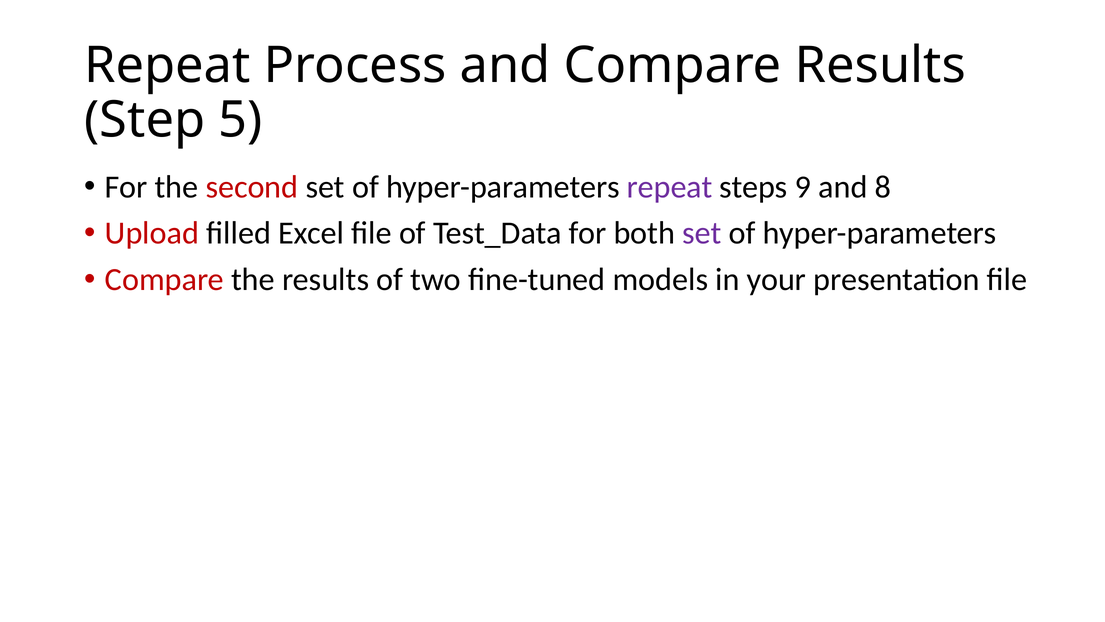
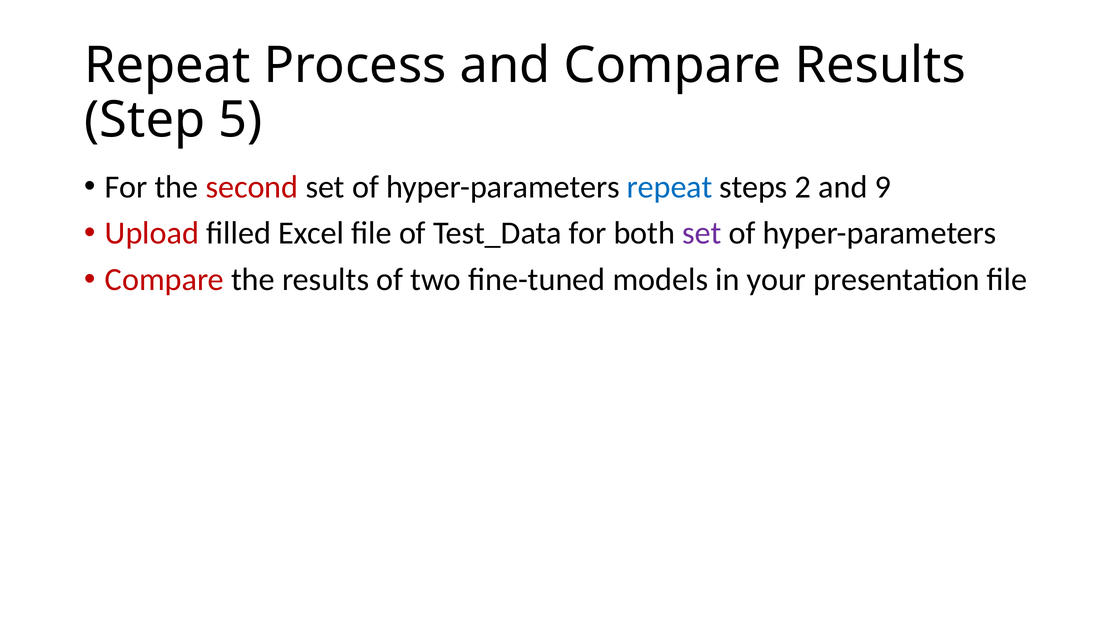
repeat colour: purple -> blue (670, 187)
9: 9 -> 2 (803, 187)
8: 8 -> 9 (883, 187)
